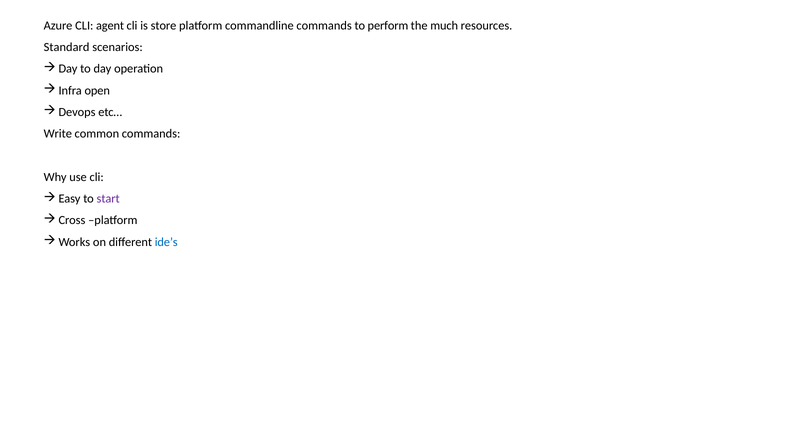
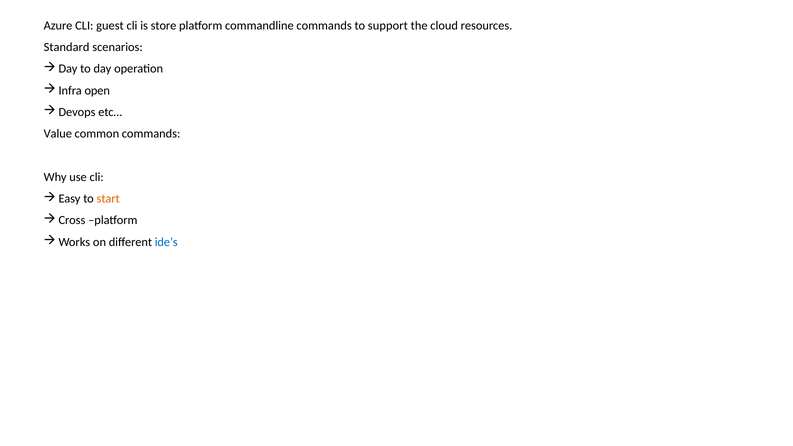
agent: agent -> guest (110, 26)
perform: perform -> support (388, 26)
much: much -> cloud (444, 26)
Write: Write -> Value (58, 134)
start colour: purple -> orange (108, 199)
